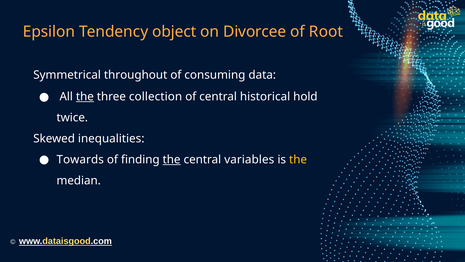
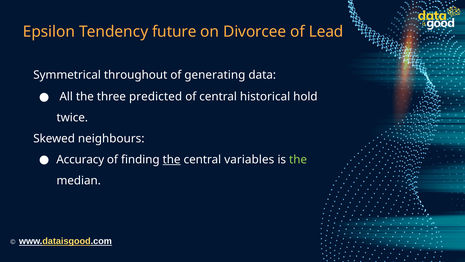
object: object -> future (174, 32)
Root: Root -> Lead (326, 32)
consuming: consuming -> generating (215, 75)
the underline: present -> none (85, 97)
collection: collection -> predicted (156, 97)
inequalities: inequalities -> neighbours (111, 138)
Towards: Towards -> Accuracy (80, 159)
the colour: yellow -> light green (298, 159)
